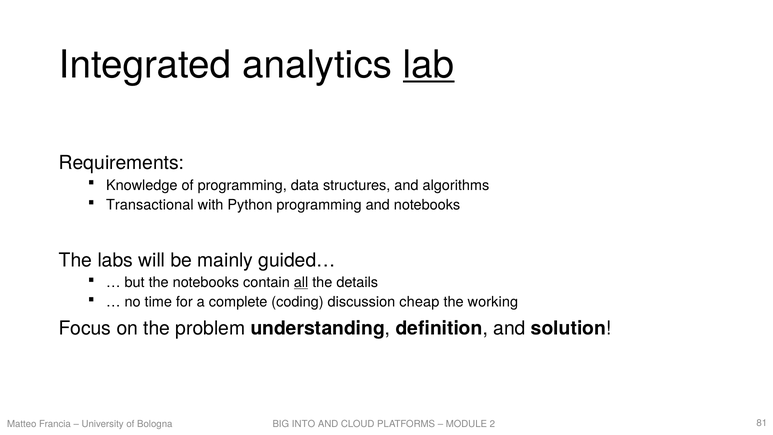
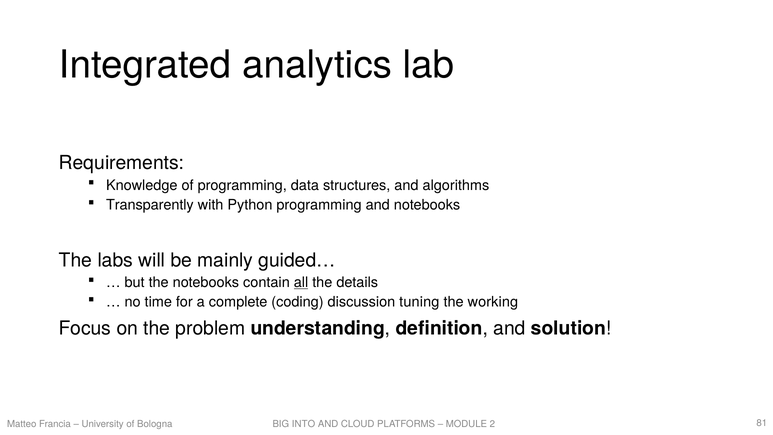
lab underline: present -> none (429, 65)
Transactional: Transactional -> Transparently (150, 205)
cheap: cheap -> tuning (419, 302)
